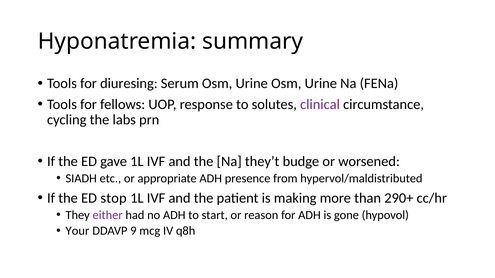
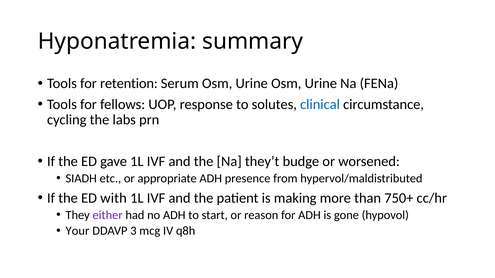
diuresing: diuresing -> retention (129, 84)
clinical colour: purple -> blue (320, 104)
stop: stop -> with (114, 198)
290+: 290+ -> 750+ (399, 198)
9: 9 -> 3 (133, 231)
